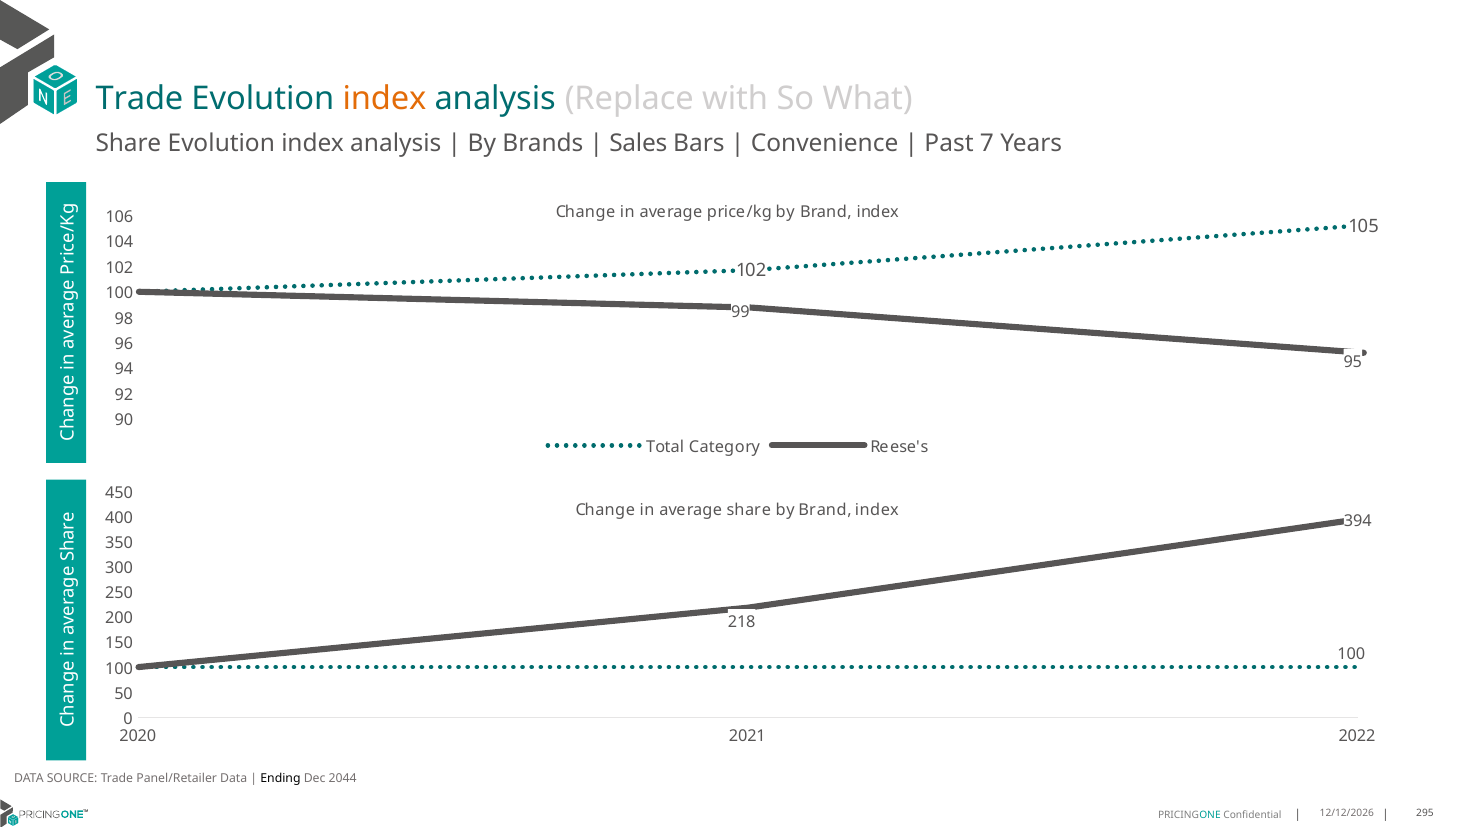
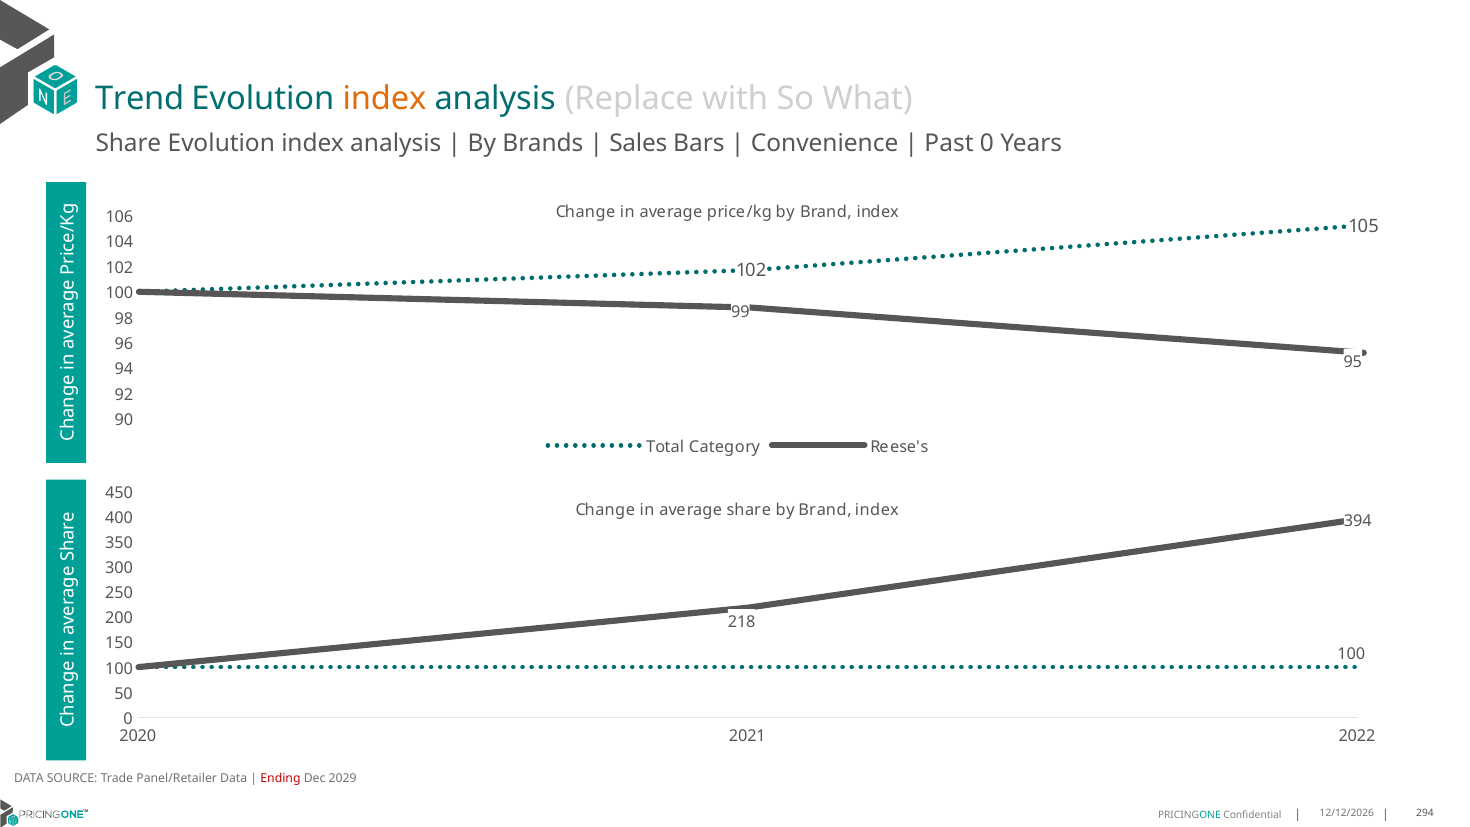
Trade: Trade -> Trend (140, 99)
Past 7: 7 -> 0 (987, 143)
Ending colour: black -> red (280, 779)
2044: 2044 -> 2029 (343, 779)
295: 295 -> 294 (1425, 813)
